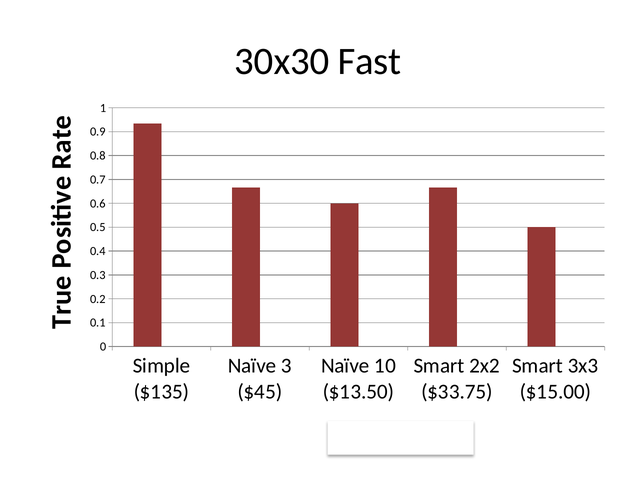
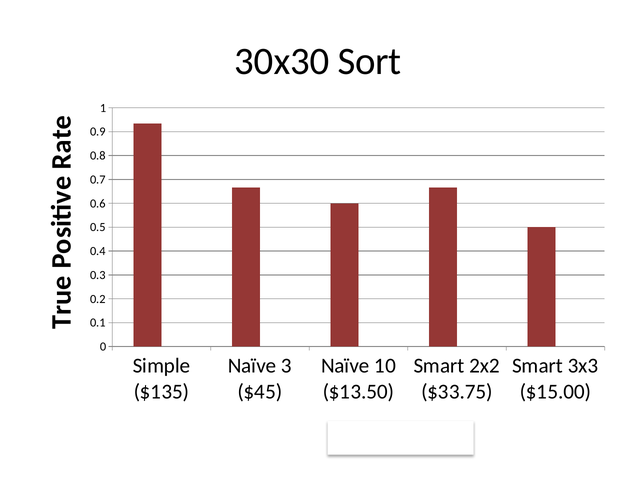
Fast: Fast -> Sort (370, 61)
